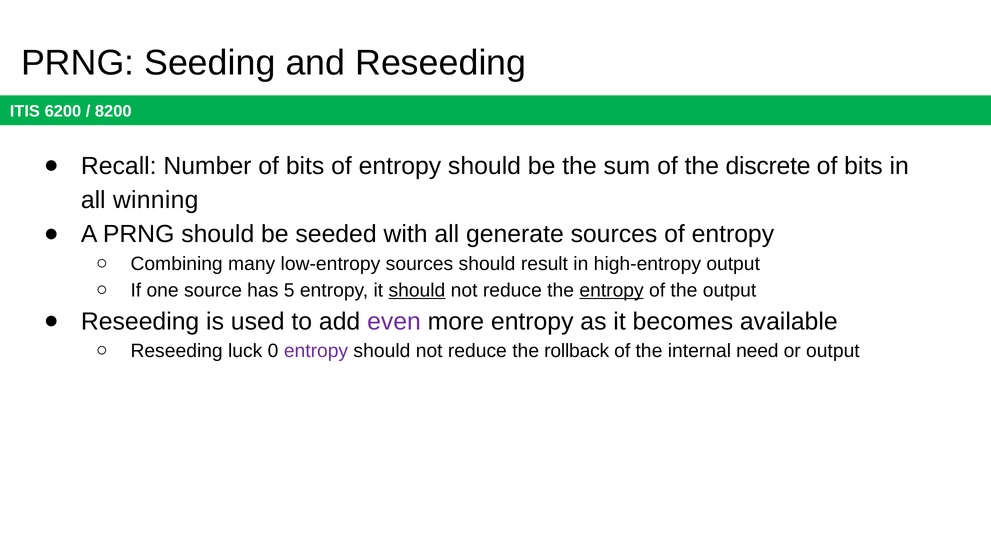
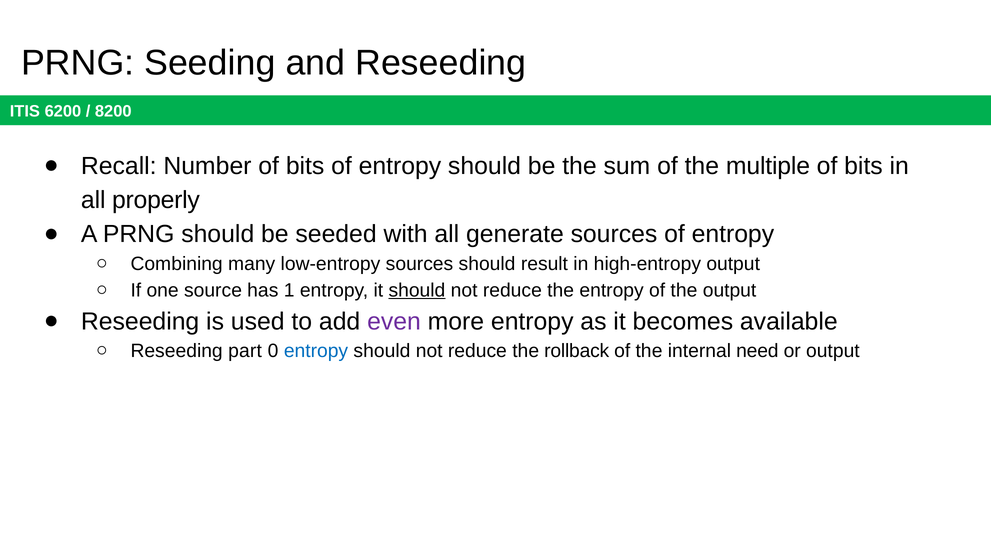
discrete: discrete -> multiple (768, 166)
winning: winning -> properly (156, 200)
5: 5 -> 1 (289, 290)
entropy underline: present -> none (612, 290)
luck: luck -> part (245, 351)
entropy colour: purple -> blue (316, 351)
